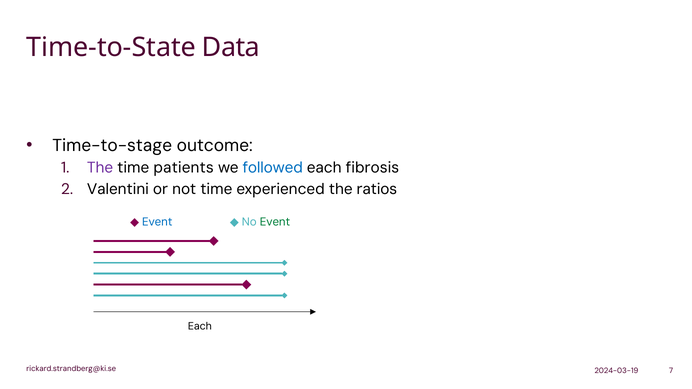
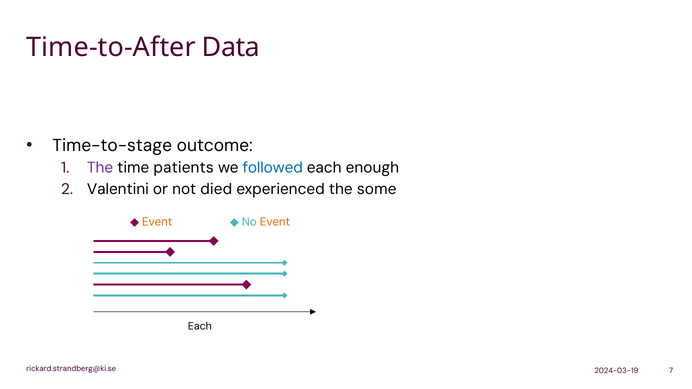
Time-to-State: Time-to-State -> Time-to-After (111, 47)
fibrosis: fibrosis -> enough (372, 168)
not time: time -> died (216, 190)
ratios: ratios -> some (377, 190)
Event colour: blue -> orange (157, 222)
Event colour: green -> orange (275, 222)
